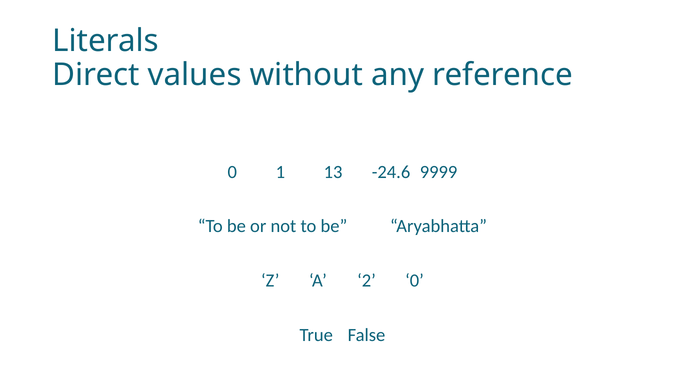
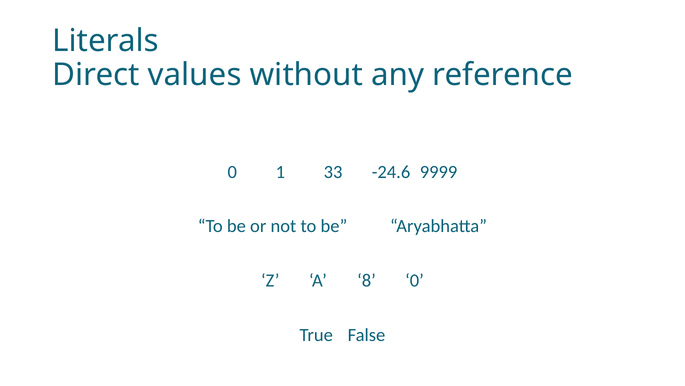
13: 13 -> 33 (333, 172)
2: 2 -> 8 (366, 280)
